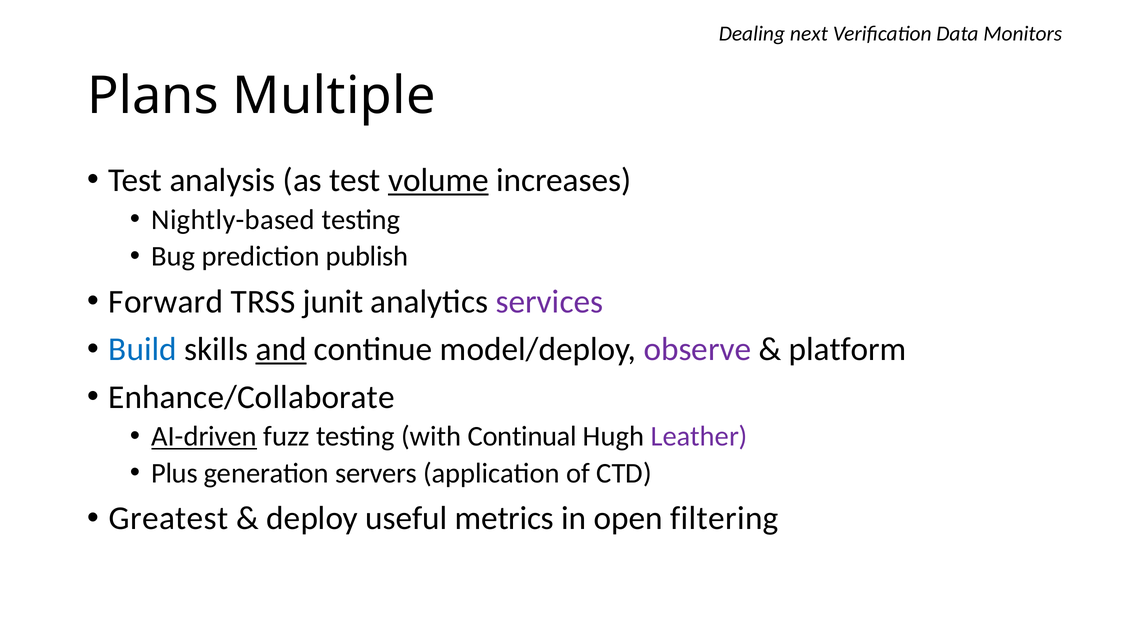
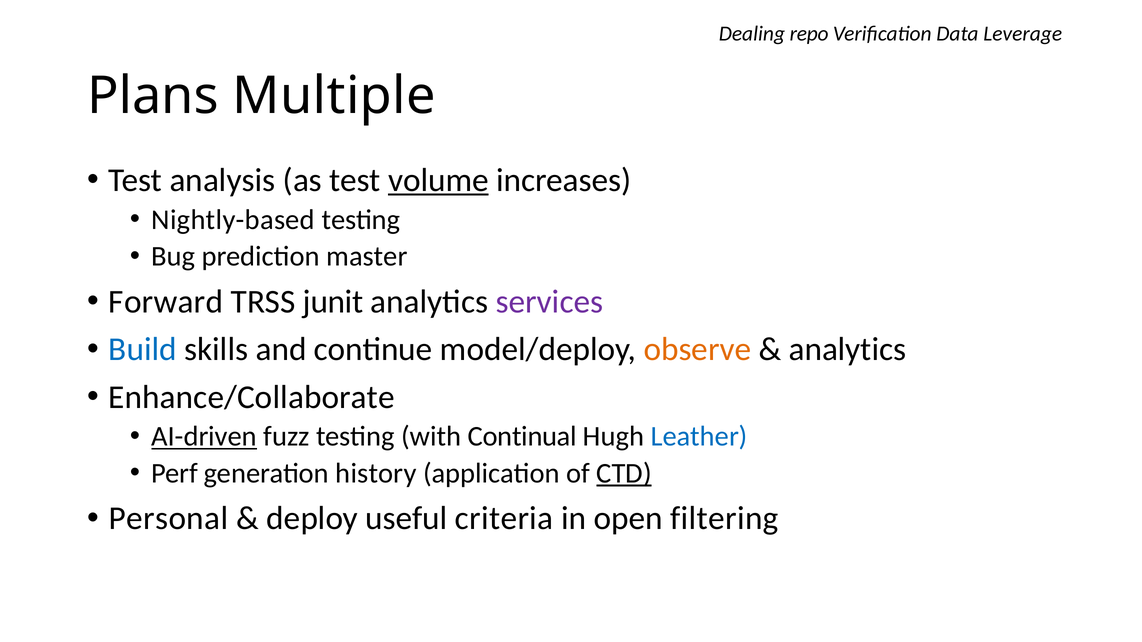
next: next -> repo (809, 34)
Monitors: Monitors -> Leverage (1023, 34)
publish: publish -> master (367, 256)
and underline: present -> none (281, 350)
observe colour: purple -> orange (697, 350)
platform: platform -> analytics (847, 350)
Leather colour: purple -> blue (699, 437)
Plus: Plus -> Perf (174, 473)
servers: servers -> history (376, 473)
CTD underline: none -> present (624, 473)
Greatest: Greatest -> Personal (168, 519)
metrics: metrics -> criteria (504, 519)
